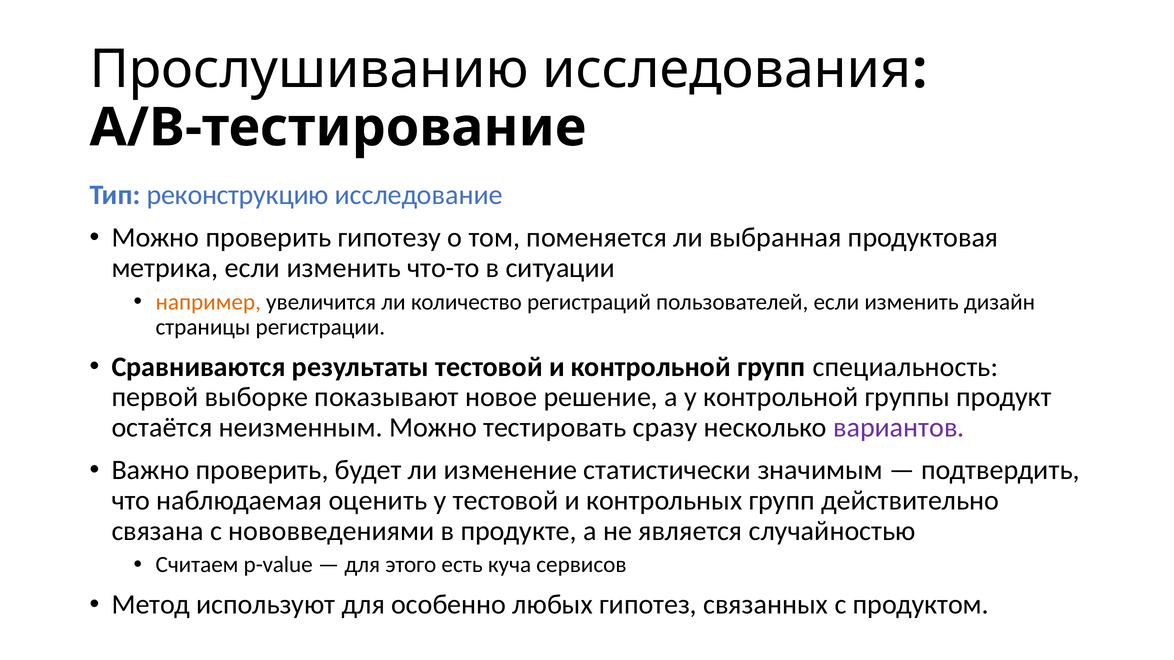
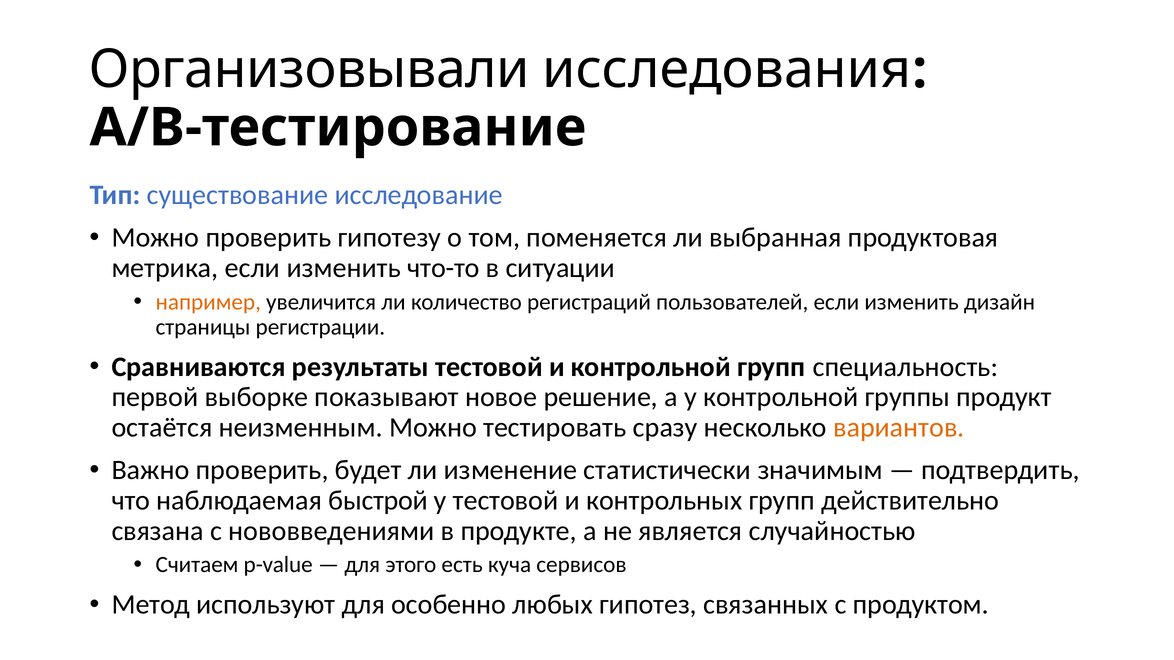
Прослушиванию: Прослушиванию -> Организовывали (309, 70)
реконструкцию: реконструкцию -> существование (238, 195)
вариантов colour: purple -> orange (899, 428)
оценить: оценить -> быстрой (378, 501)
